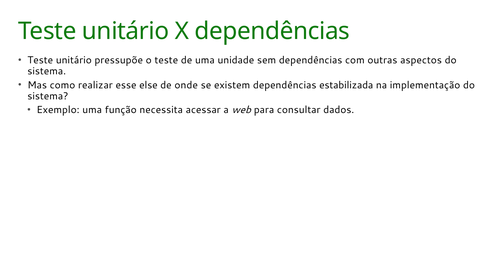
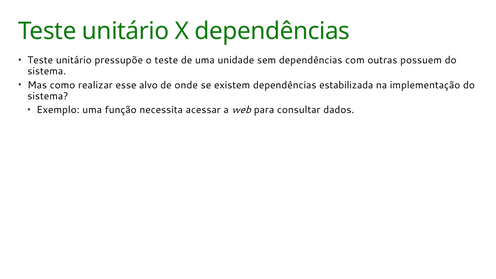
aspectos: aspectos -> possuem (421, 60)
else: else -> alvo (148, 85)
